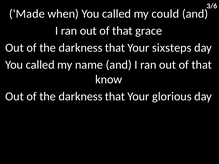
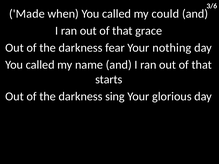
that: that -> fear (115, 48)
sixsteps: sixsteps -> nothing (172, 48)
know: know -> starts (109, 79)
that: that -> sing (115, 96)
